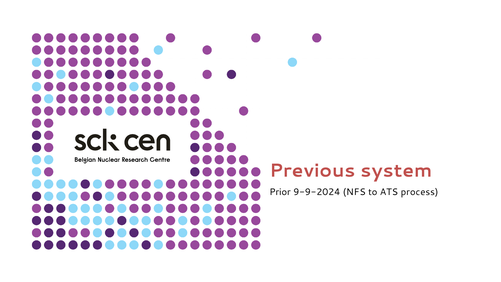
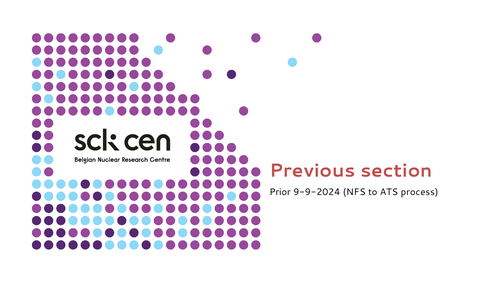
system: system -> section (396, 170)
